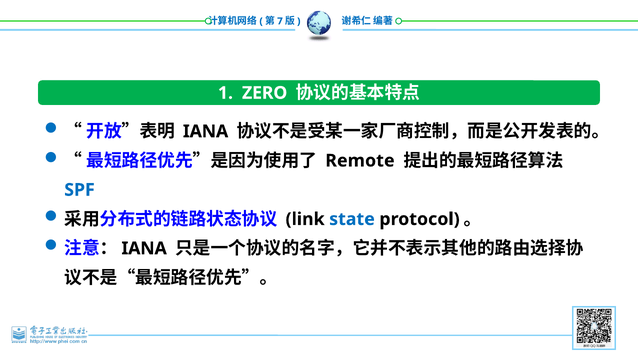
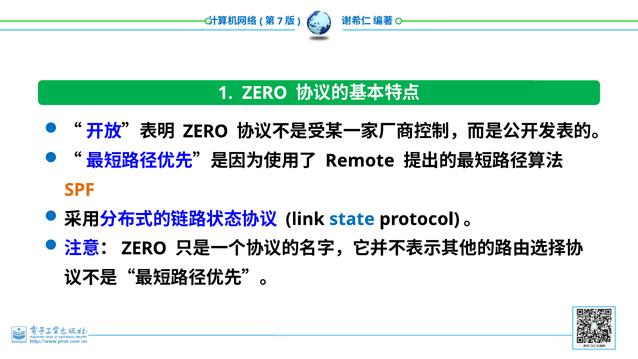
IANA: IANA -> ZERO (206, 131)
SPF colour: blue -> orange (79, 190)
IANA: IANA -> ZERO (144, 248)
